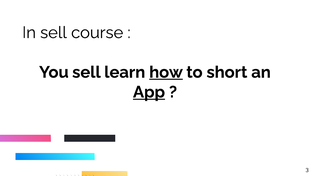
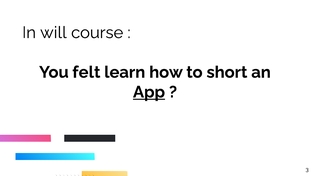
In sell: sell -> will (53, 33)
You sell: sell -> felt (86, 72)
how underline: present -> none (166, 72)
